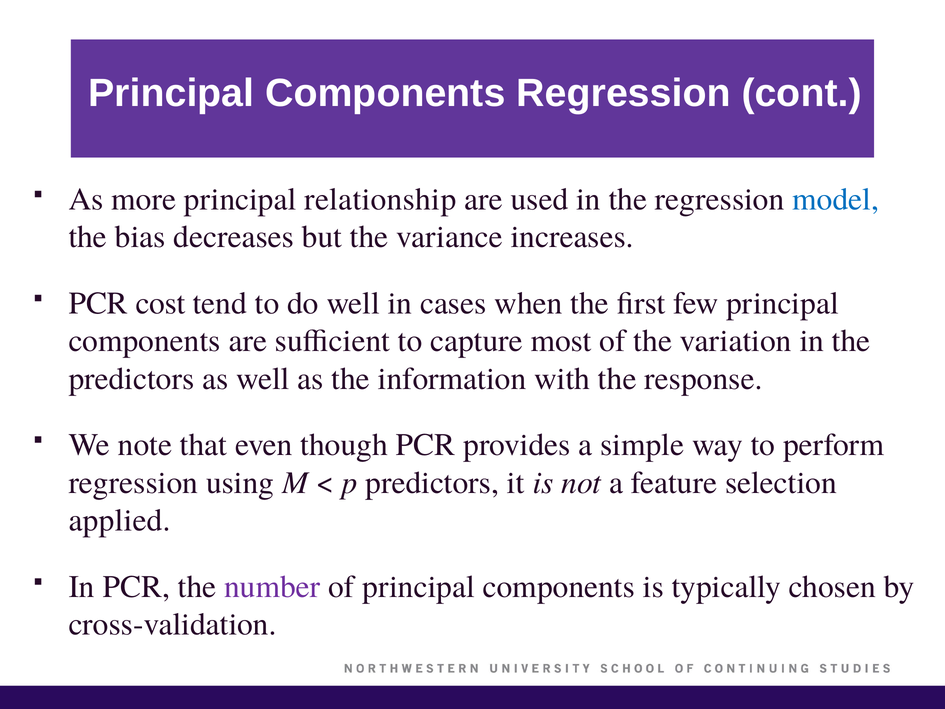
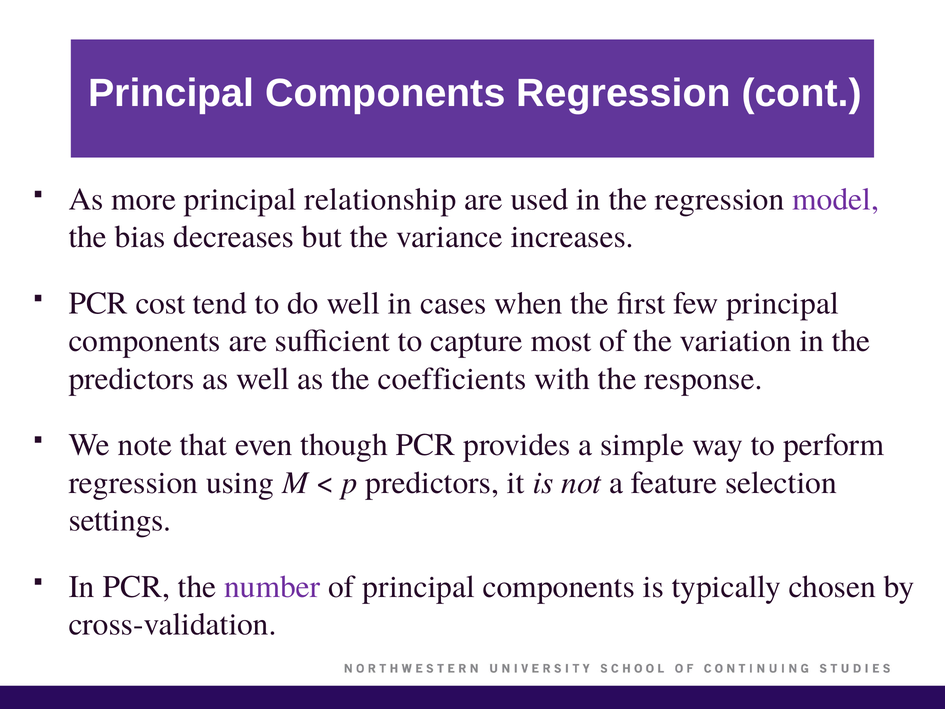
model colour: blue -> purple (836, 199)
information: information -> coefficients (452, 379)
applied: applied -> settings (120, 520)
